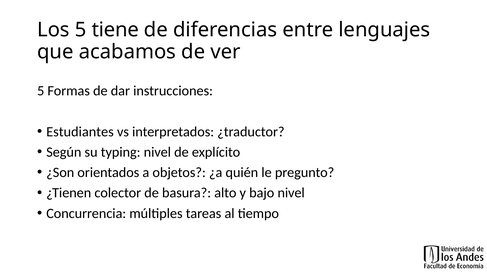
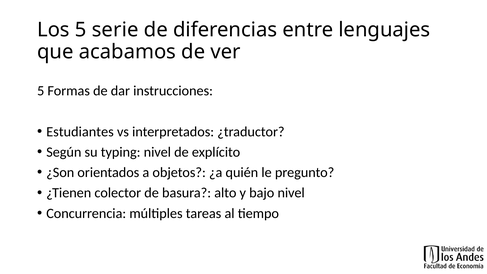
tiene: tiene -> serie (115, 30)
